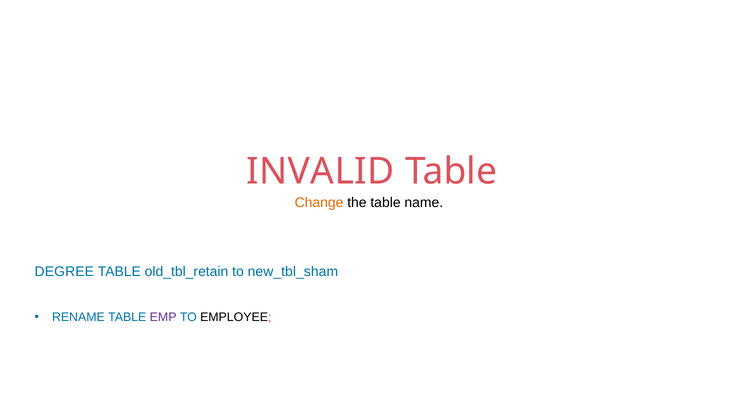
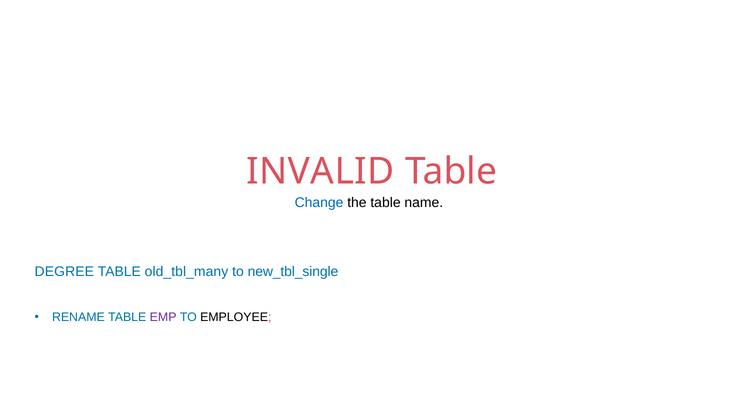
Change colour: orange -> blue (319, 202)
old_tbl_retain: old_tbl_retain -> old_tbl_many (186, 271)
new_tbl_sham: new_tbl_sham -> new_tbl_single (293, 271)
